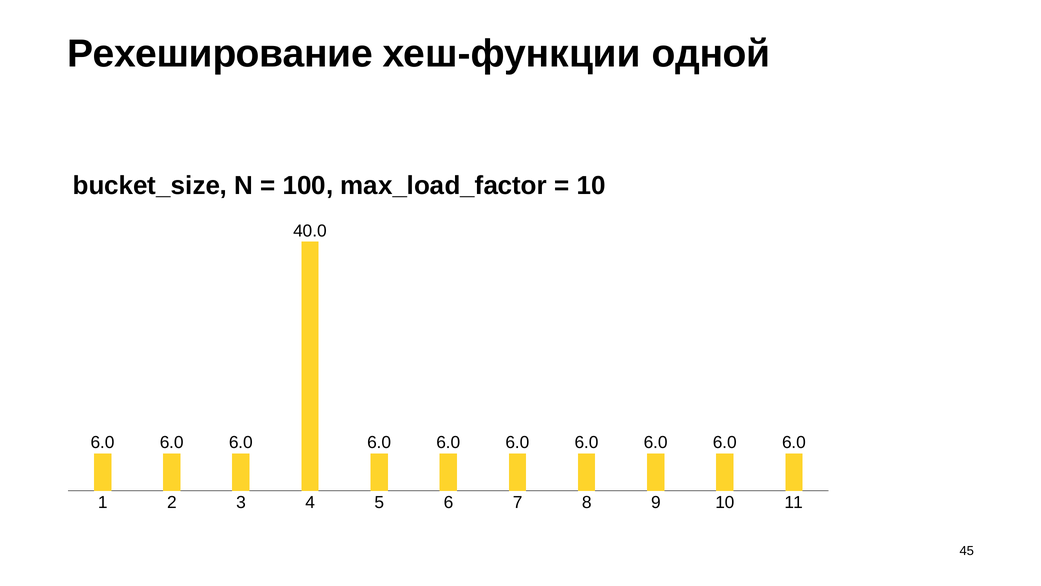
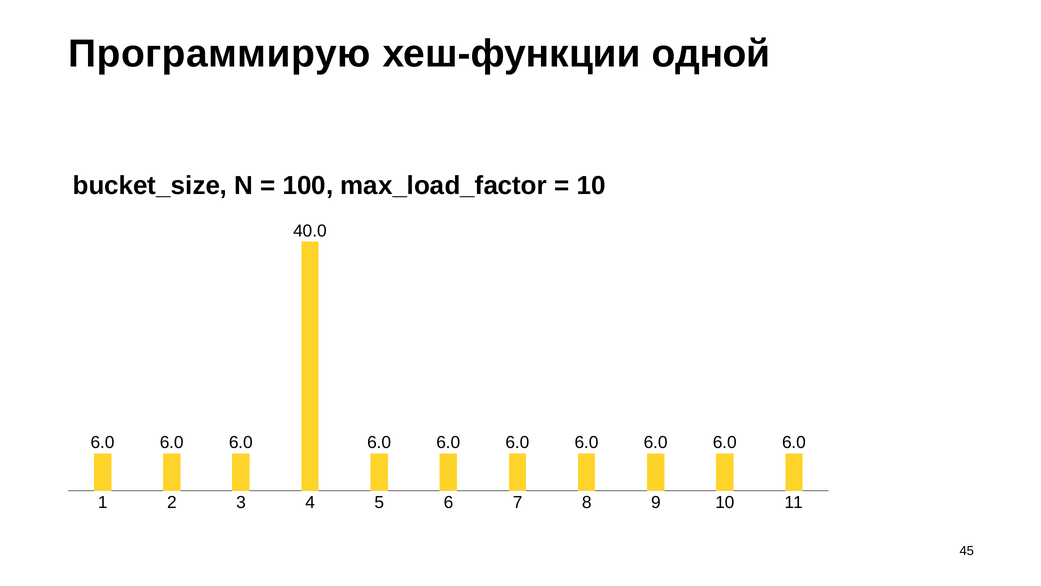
Рехеширование: Рехеширование -> Программирую (220, 54)
